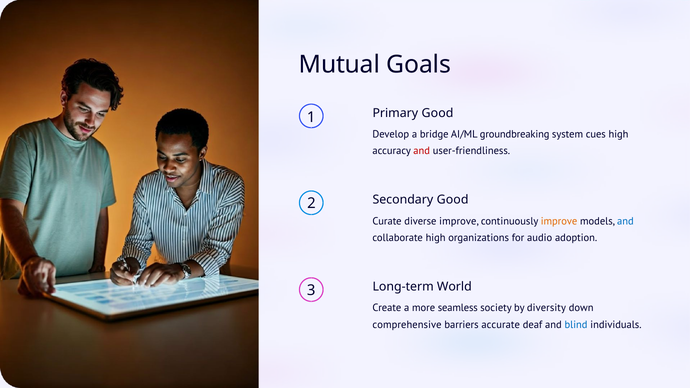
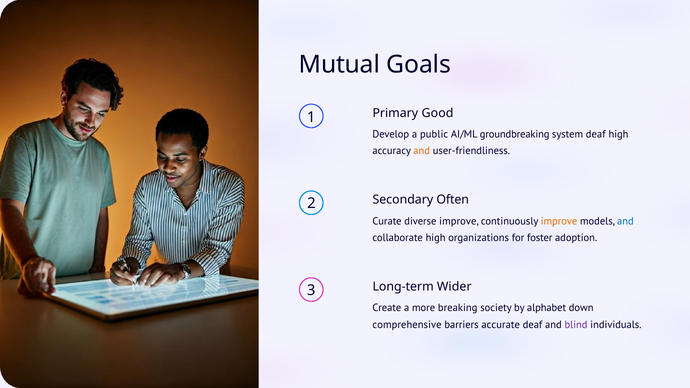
bridge: bridge -> public (434, 134)
system cues: cues -> deaf (596, 134)
and colour: red -> orange (422, 151)
Secondary Good: Good -> Often (453, 200)
audio: audio -> foster (540, 238)
World: World -> Wider (454, 287)
seamless: seamless -> breaking (458, 308)
diversity: diversity -> alphabet (547, 308)
blind colour: blue -> purple (576, 325)
